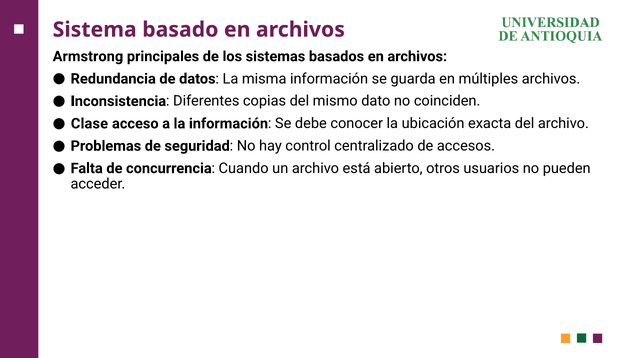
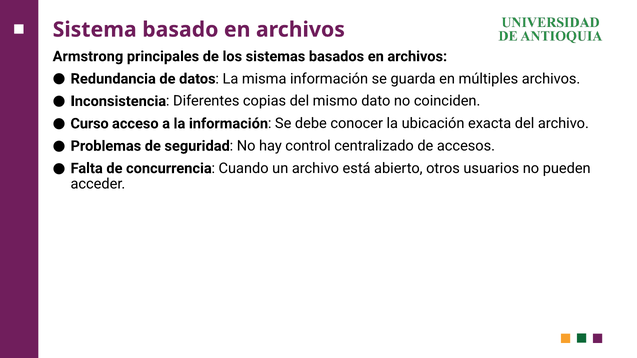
Clase: Clase -> Curso (90, 124)
